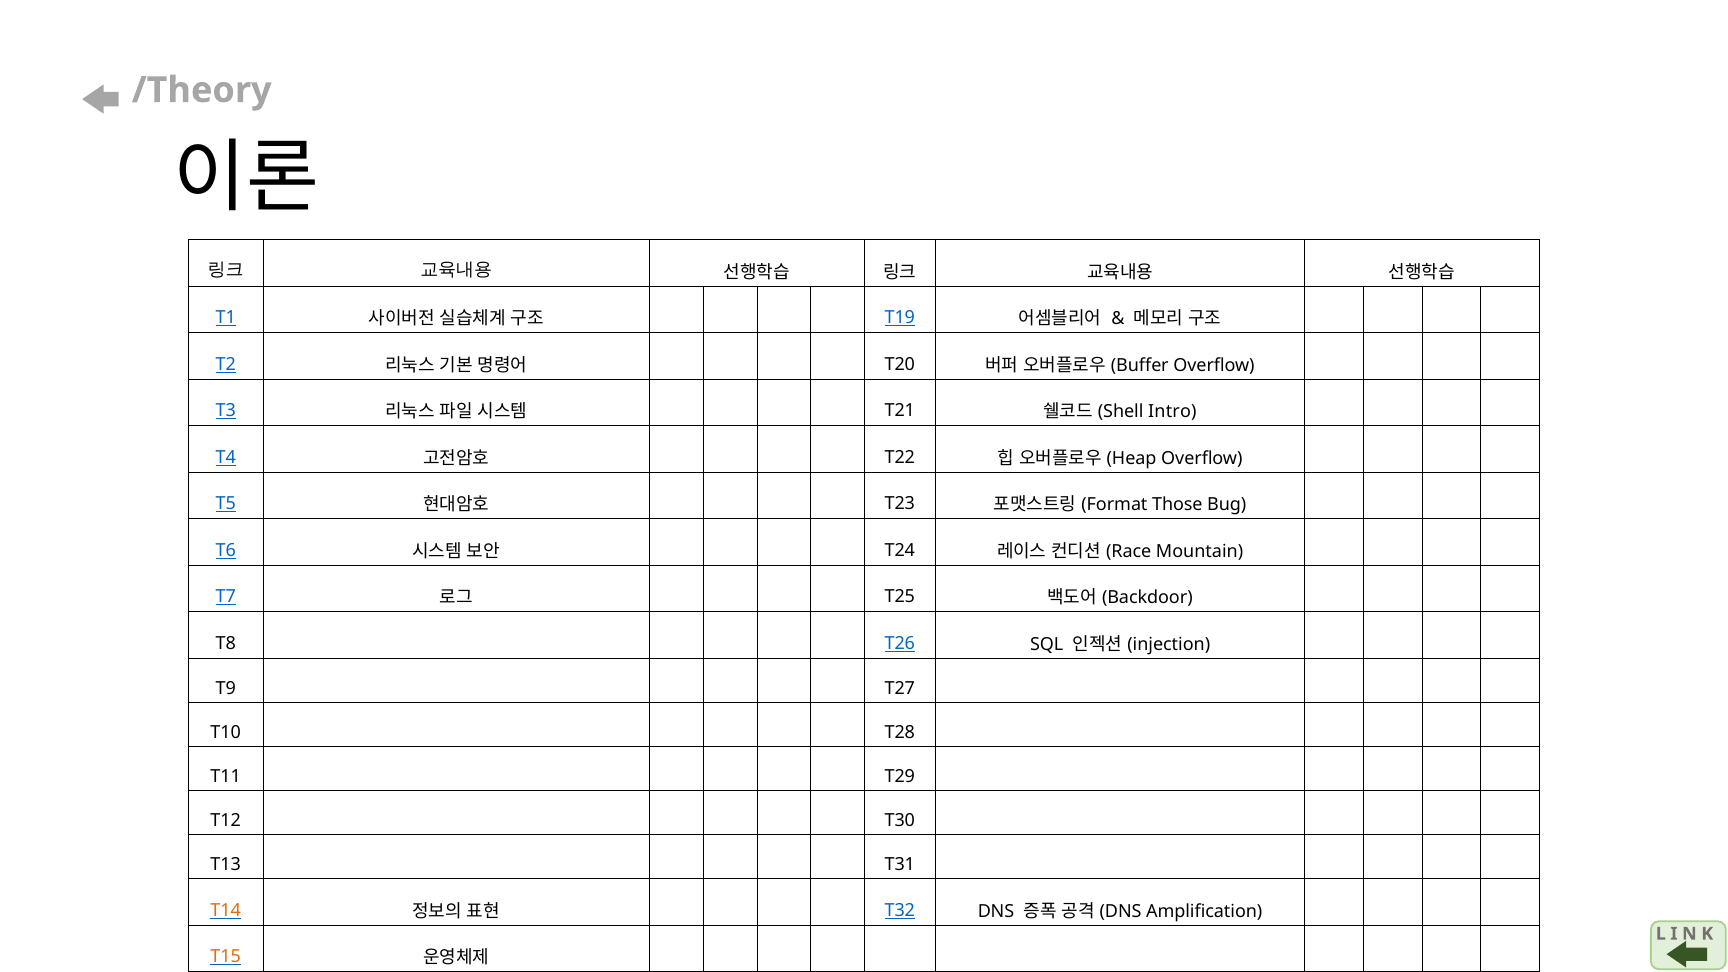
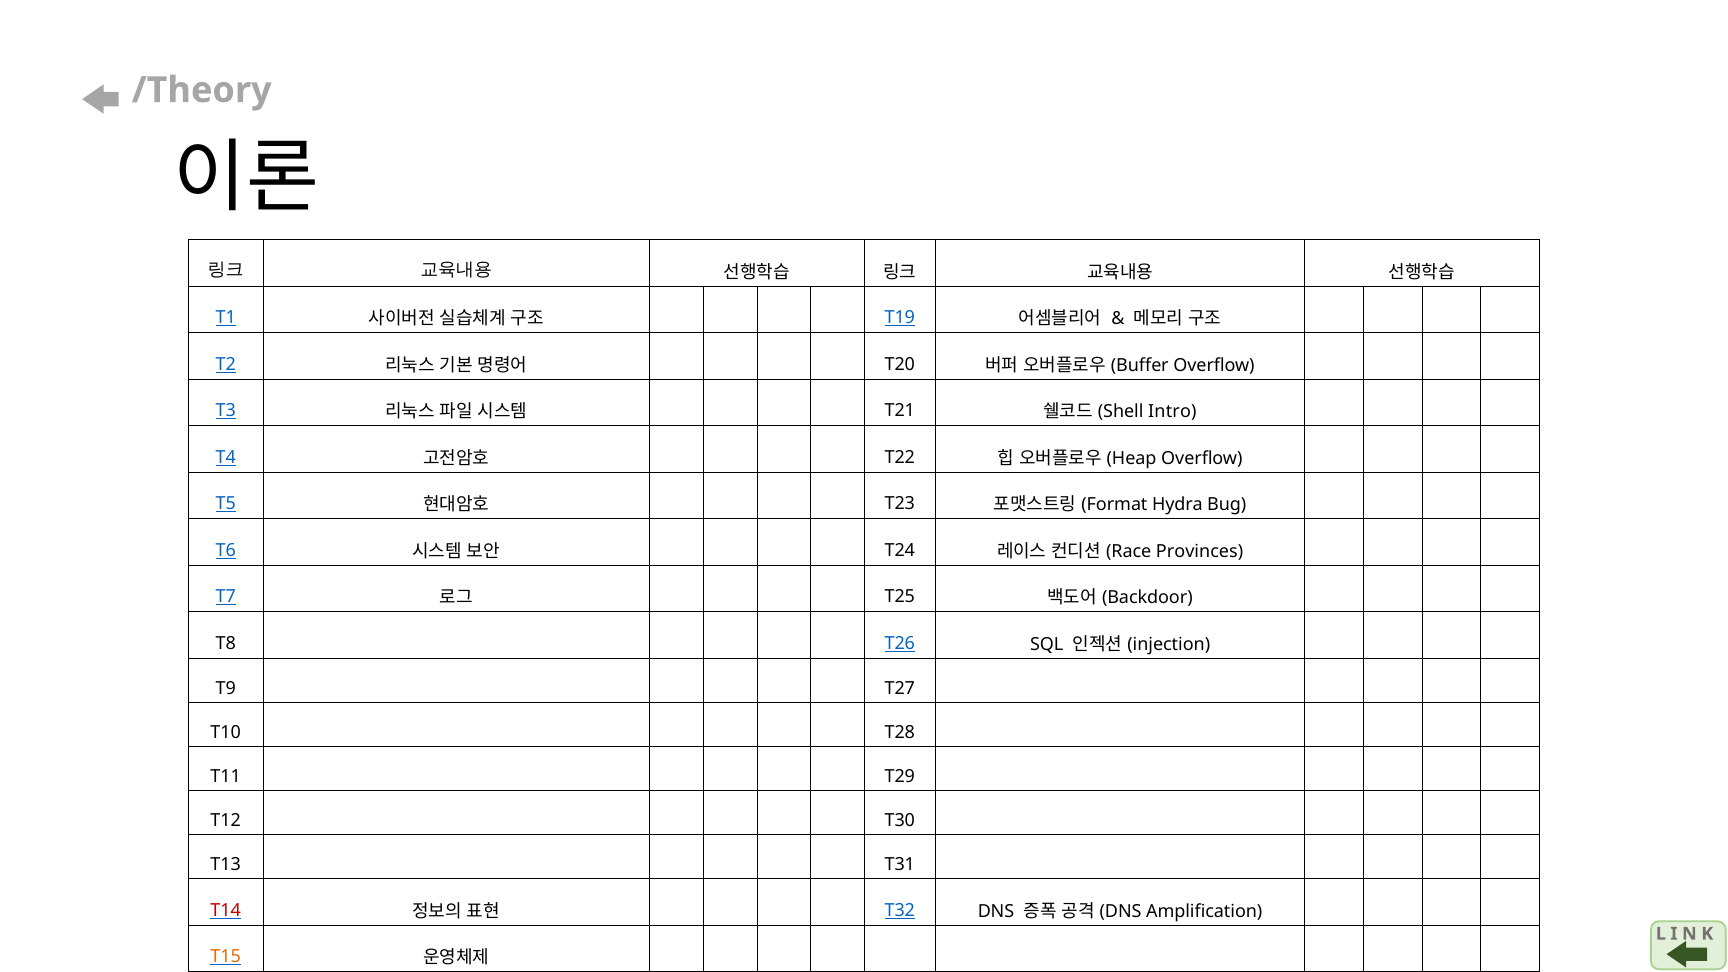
Those: Those -> Hydra (1177, 505)
Mountain: Mountain -> Provinces (1200, 551)
T14 colour: orange -> red (226, 910)
